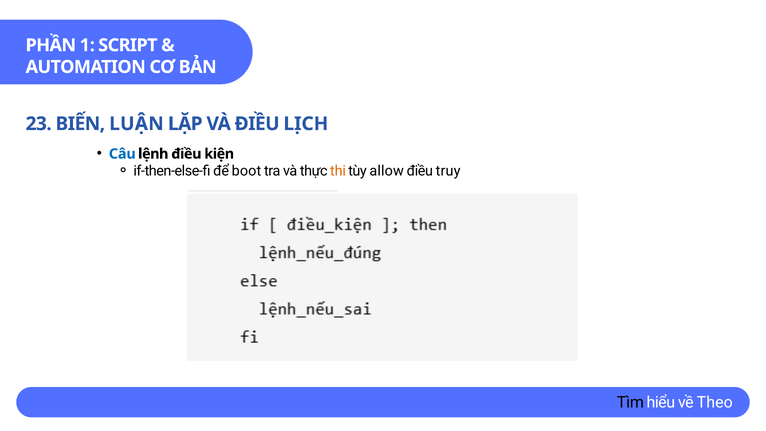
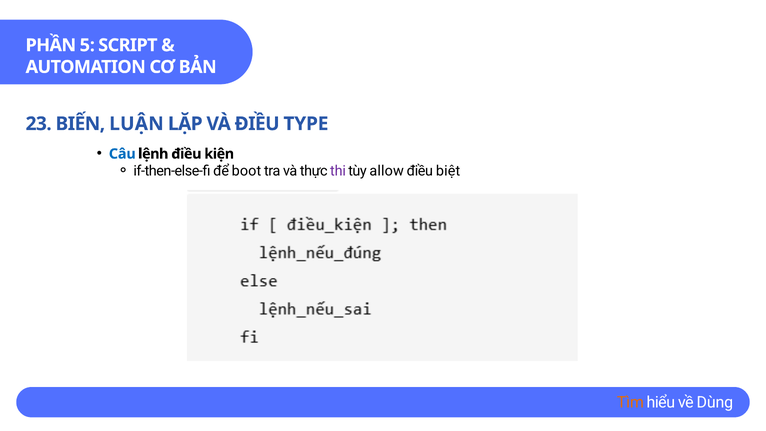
1: 1 -> 5 (87, 45)
LỊCH: LỊCH -> TYPE (306, 124)
thi colour: orange -> purple (338, 171)
truy: truy -> biệt (448, 171)
Tìm colour: black -> orange (630, 402)
Theo: Theo -> Dùng (715, 402)
